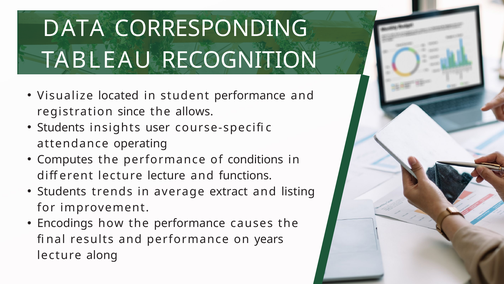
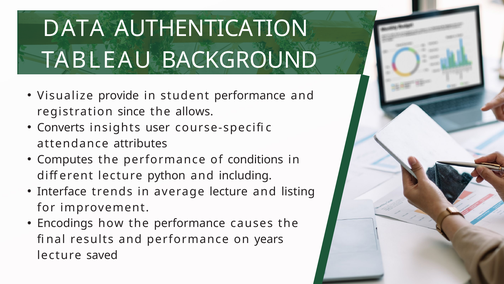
CORRESPONDING: CORRESPONDING -> AUTHENTICATION (211, 29)
RECOGNITION: RECOGNITION -> BACKGROUND (240, 60)
located: located -> provide (119, 96)
Students: Students -> Converts (61, 127)
operating: operating -> attributes (140, 143)
lecture lecture: lecture -> python (166, 175)
functions: functions -> including (245, 175)
Students: Students -> Interface (62, 191)
average extract: extract -> lecture (229, 191)
along: along -> saved (102, 255)
